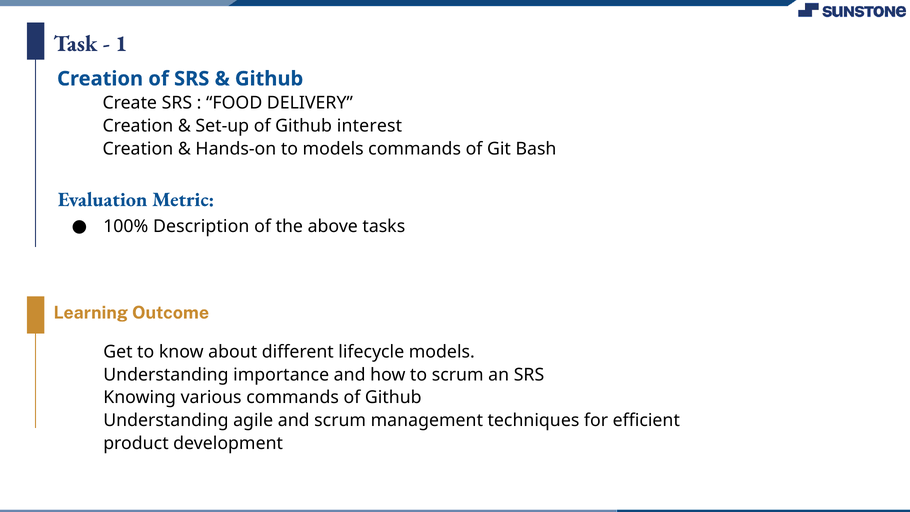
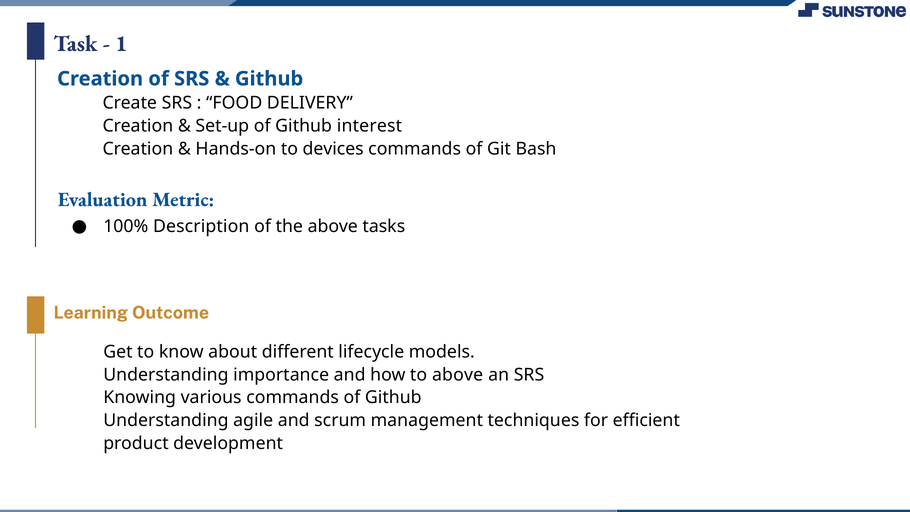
to models: models -> devices (333, 149)
to scrum: scrum -> above (458, 375)
